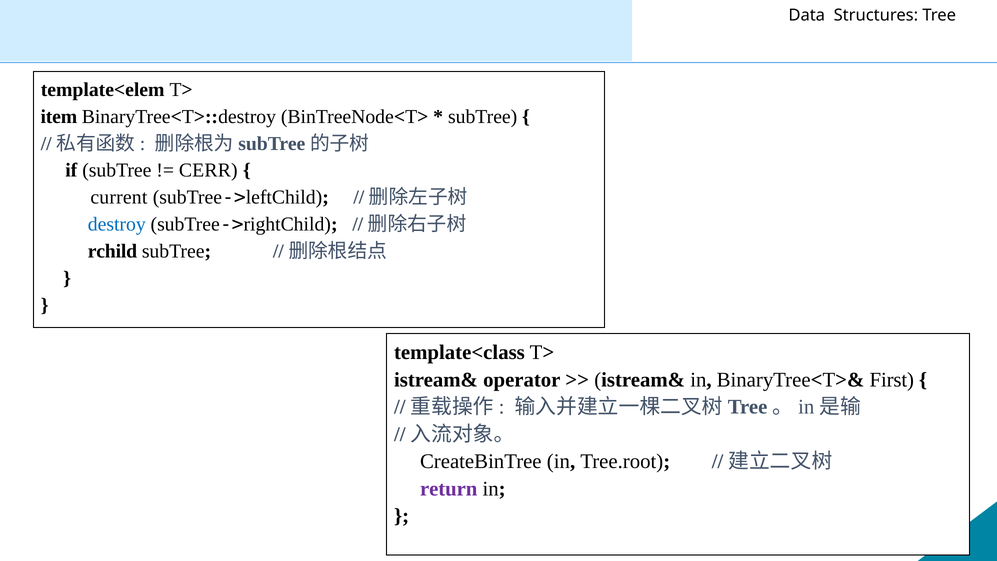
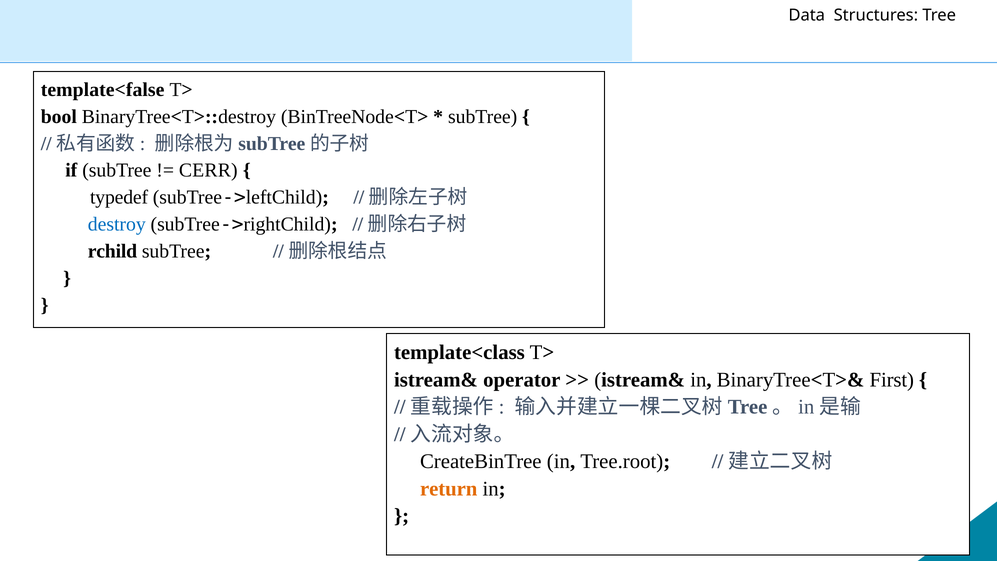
template<elem: template<elem -> template<false (103, 90)
item: item -> bool (59, 117)
current: current -> typedef (119, 197)
return colour: purple -> orange (449, 488)
